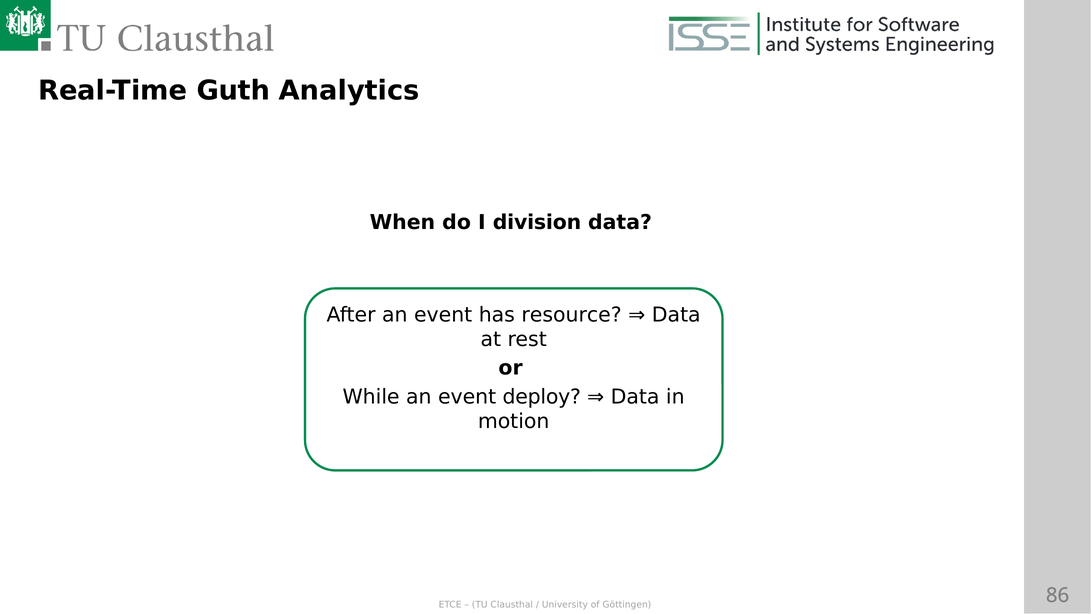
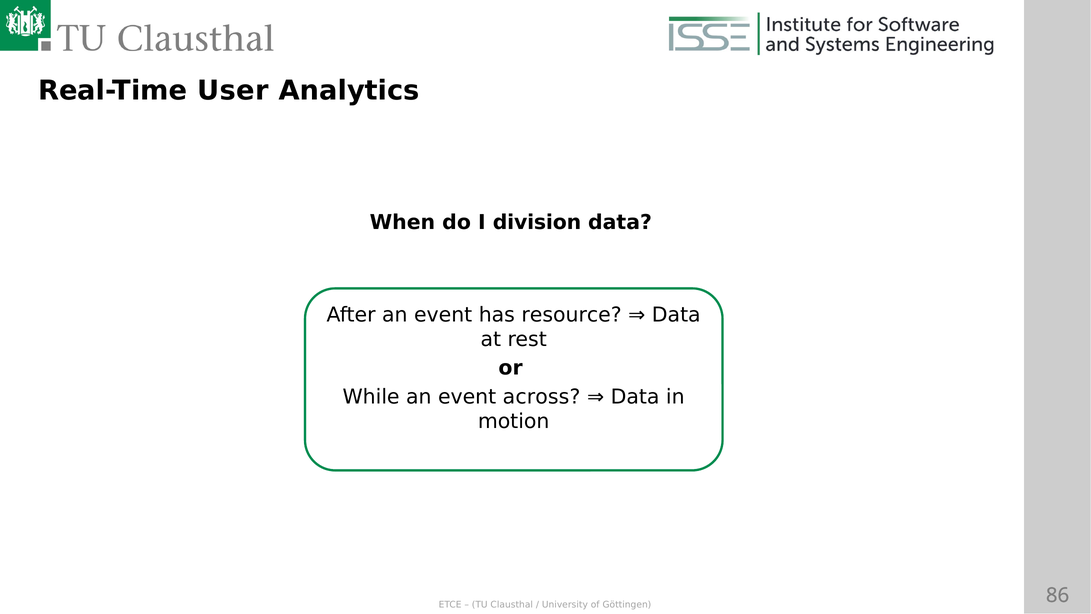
Guth: Guth -> User (233, 91)
deploy: deploy -> across (542, 397)
